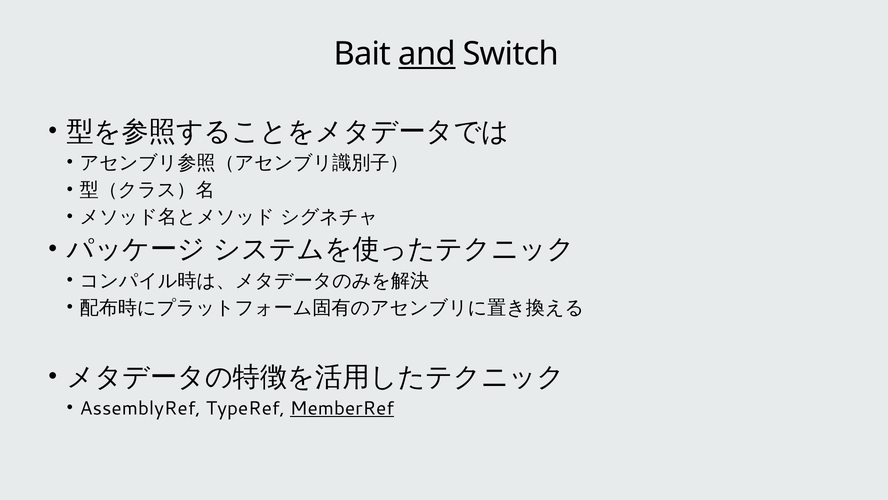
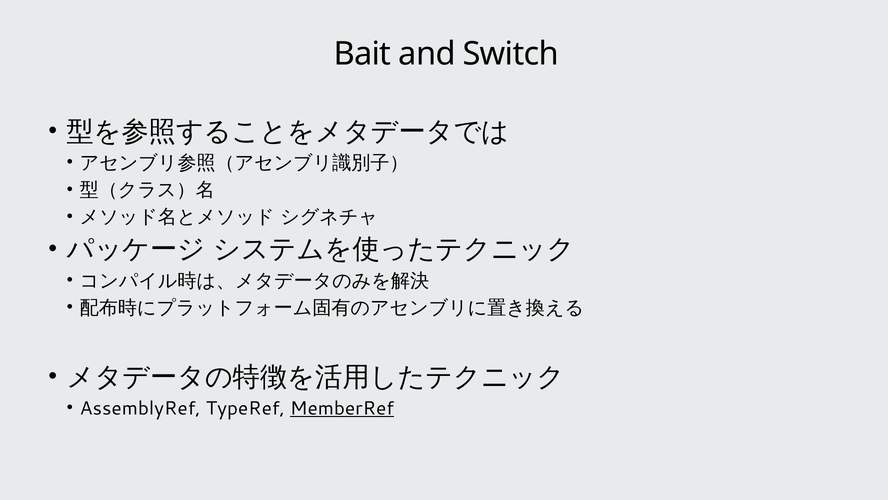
and underline: present -> none (427, 54)
